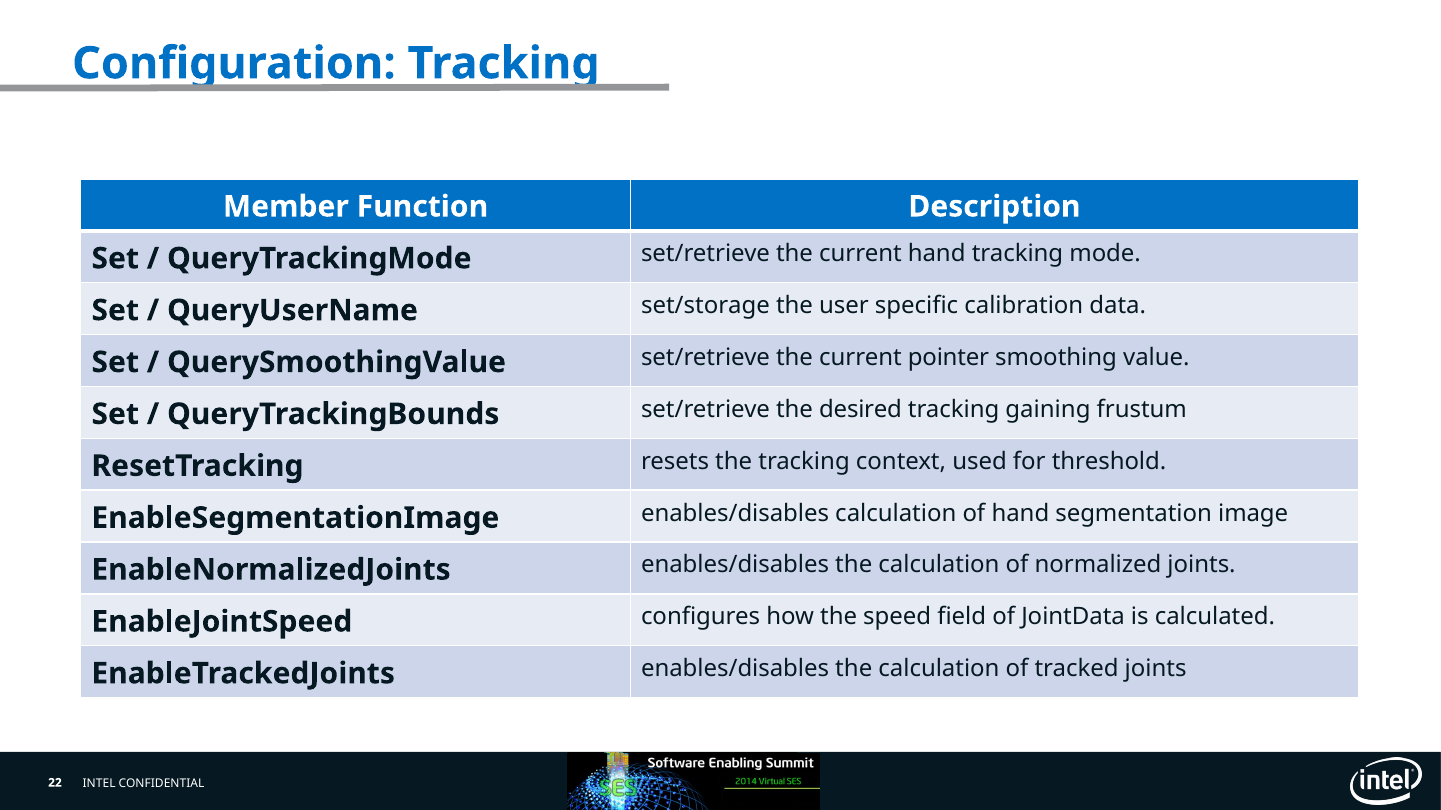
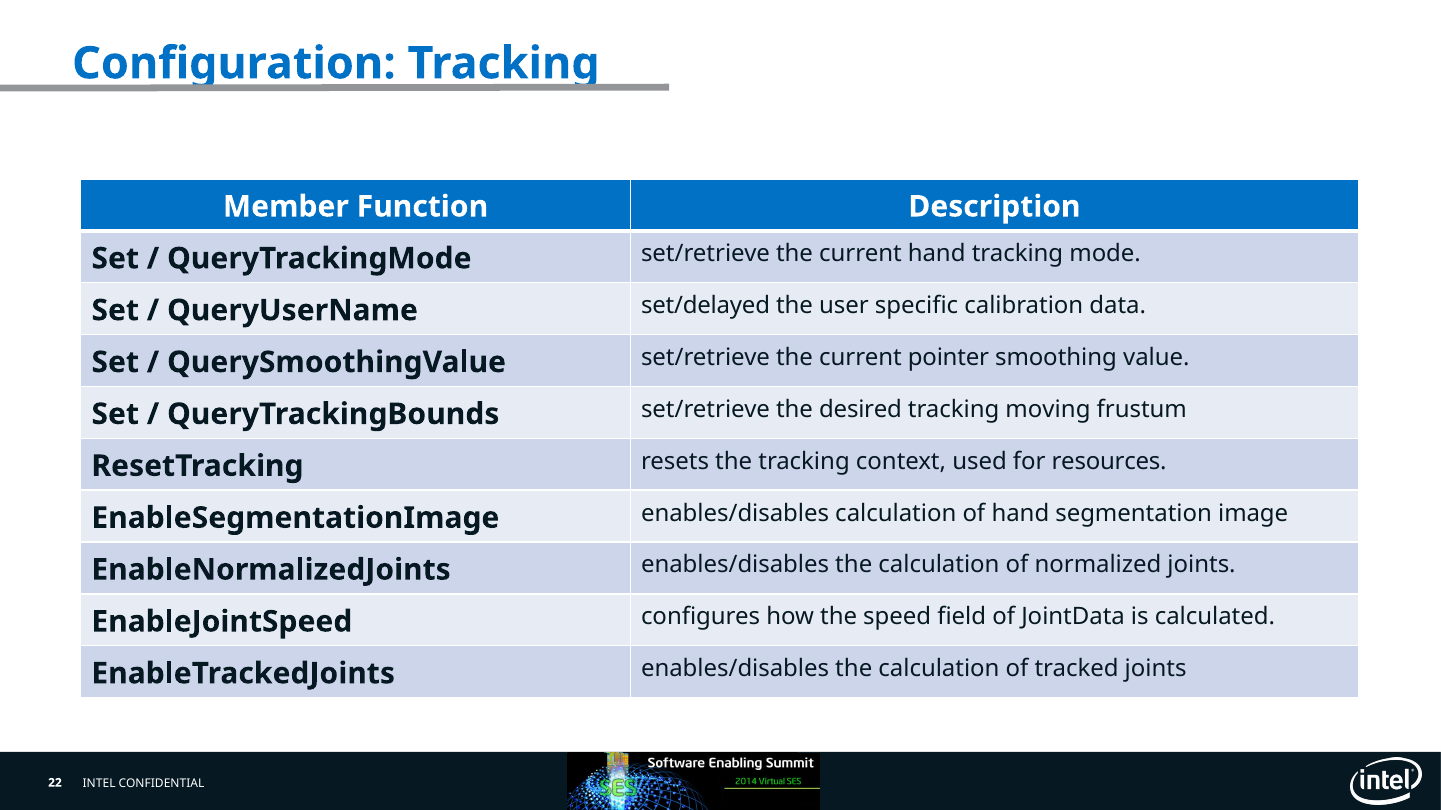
set/storage: set/storage -> set/delayed (706, 306)
gaining: gaining -> moving (1048, 410)
threshold: threshold -> resources (1109, 462)
